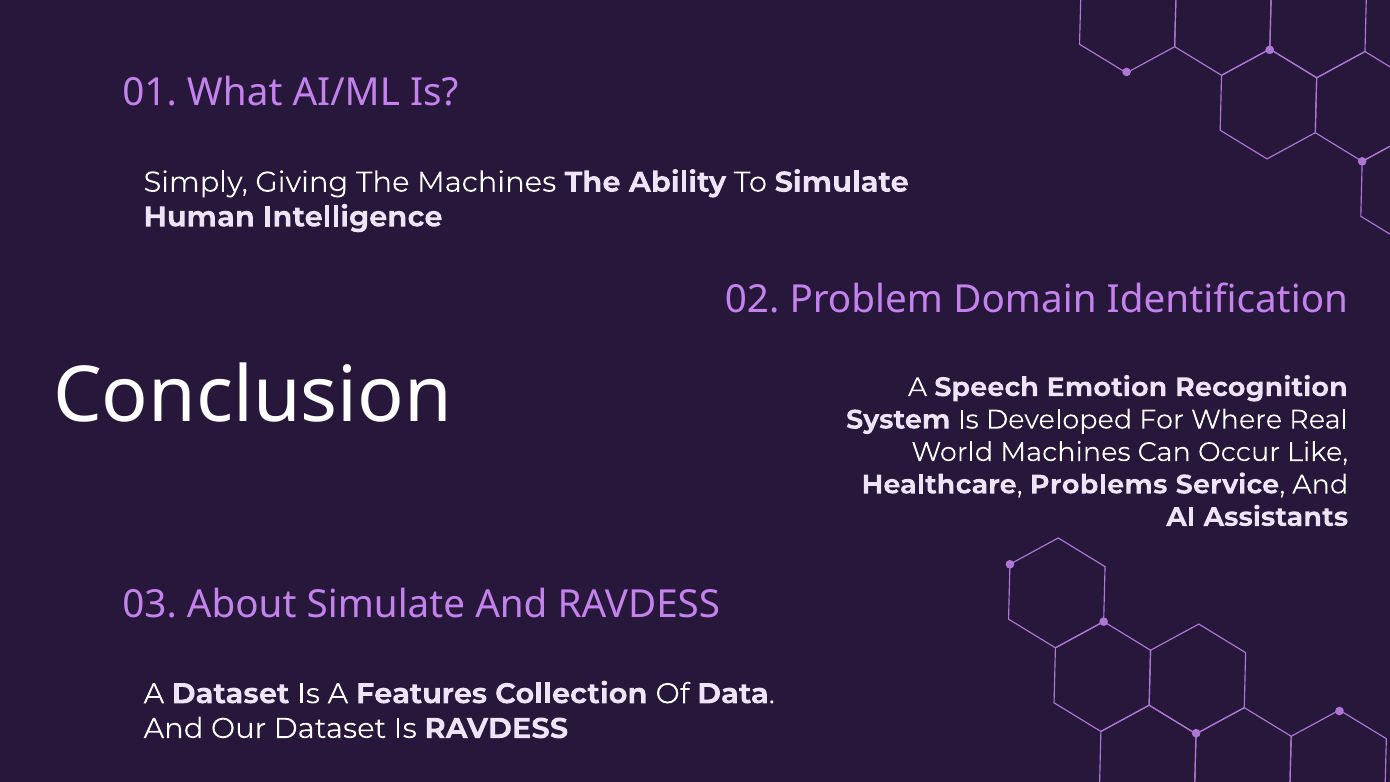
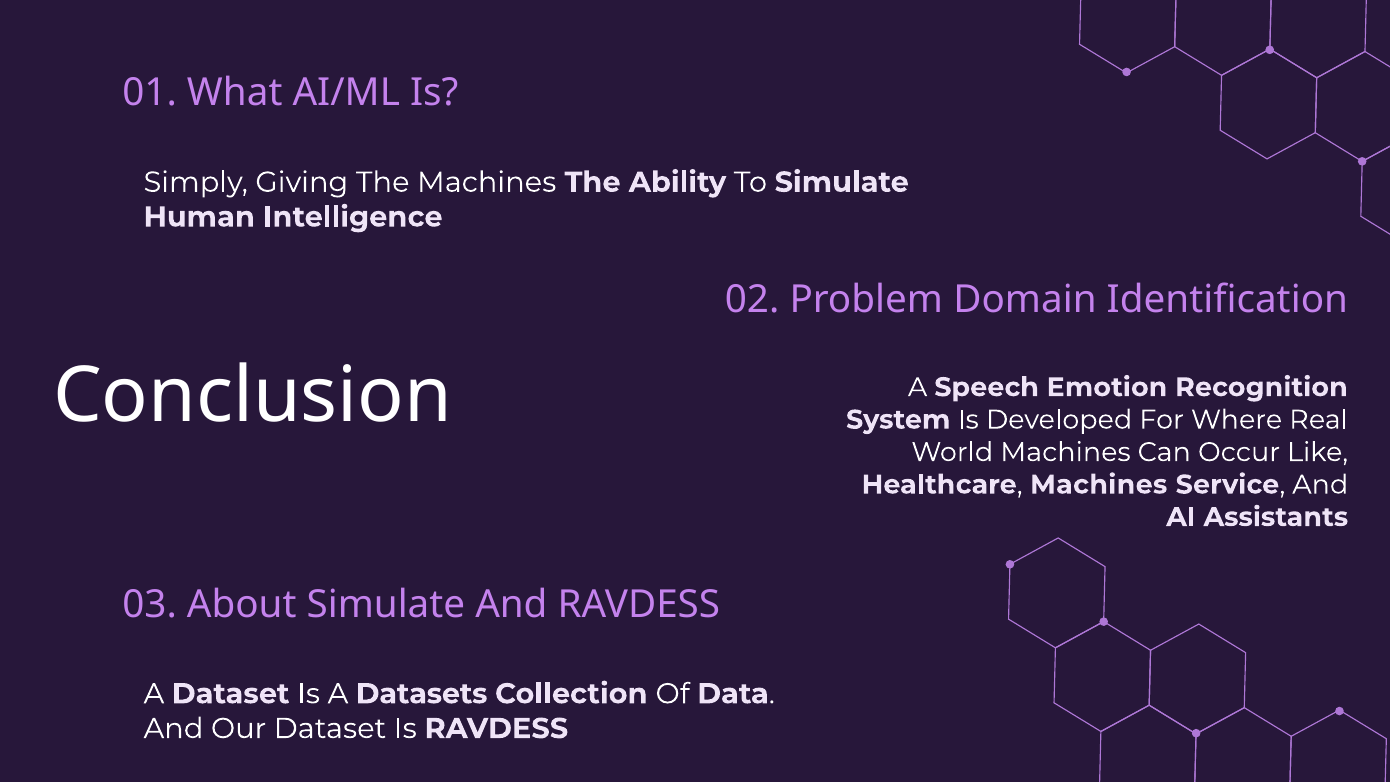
Healthcare Problems: Problems -> Machines (1099, 485)
Features: Features -> Datasets (422, 694)
